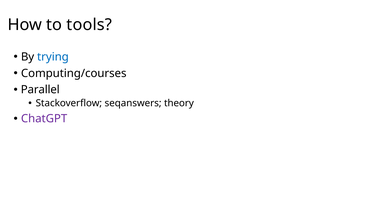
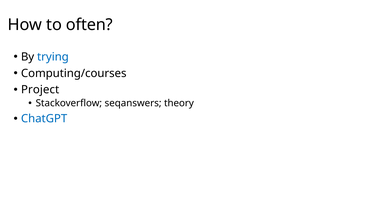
tools: tools -> often (89, 25)
Parallel: Parallel -> Project (40, 90)
ChatGPT colour: purple -> blue (44, 119)
